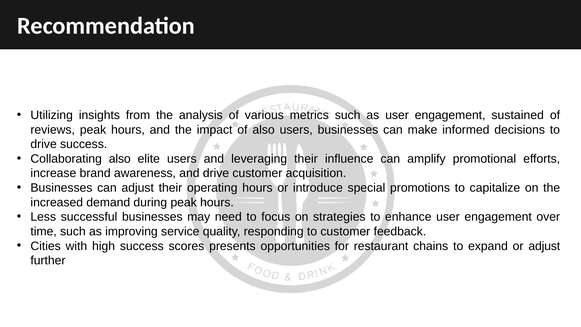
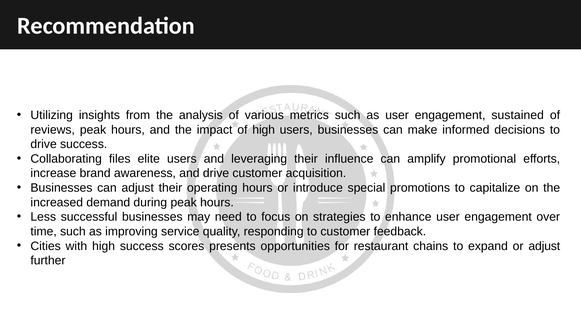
of also: also -> high (264, 130)
Collaborating also: also -> files (120, 159)
